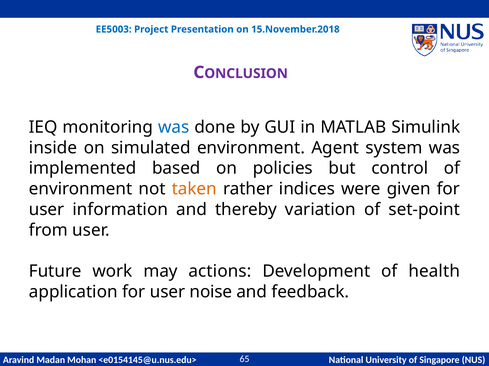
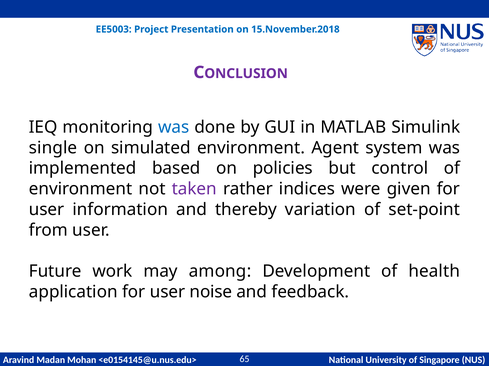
inside: inside -> single (53, 148)
taken colour: orange -> purple (194, 189)
actions: actions -> among (220, 271)
